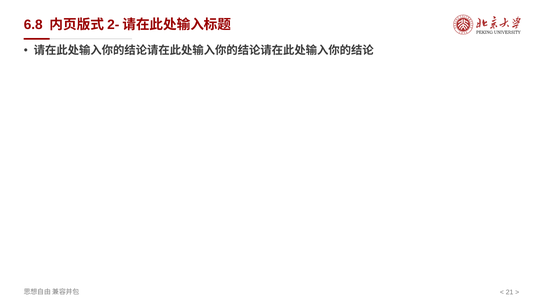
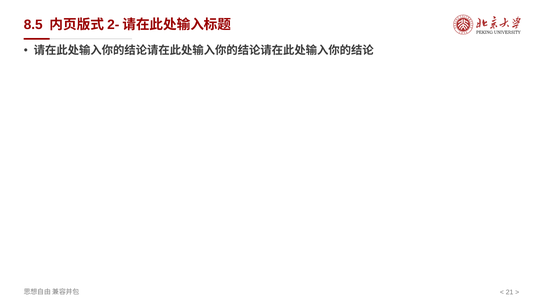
6.8: 6.8 -> 8.5 (33, 25)
